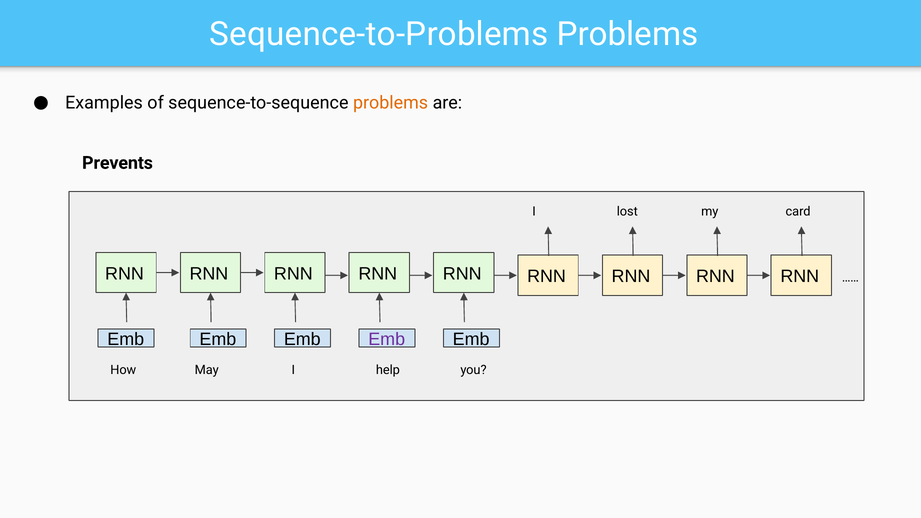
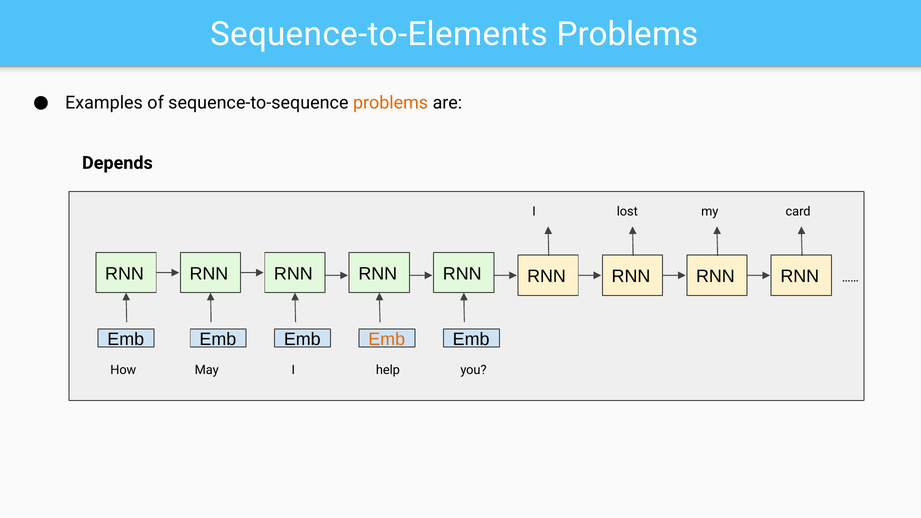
Sequence-to-Problems: Sequence-to-Problems -> Sequence-to-Elements (379, 34)
Prevents: Prevents -> Depends (117, 163)
Emb colour: purple -> orange (387, 339)
